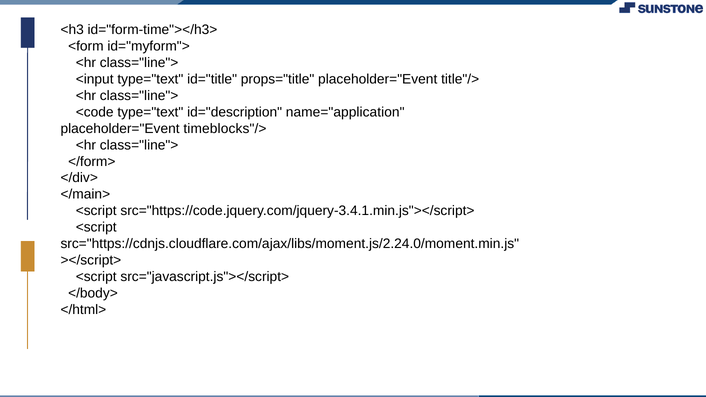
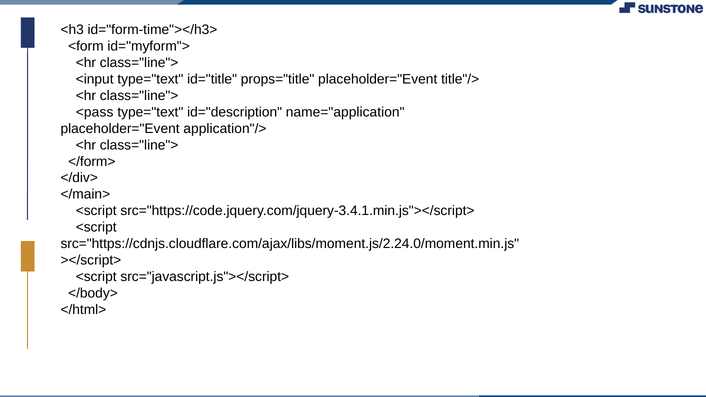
<code: <code -> <pass (95, 112)
timeblocks"/>: timeblocks"/> -> application"/> (225, 129)
